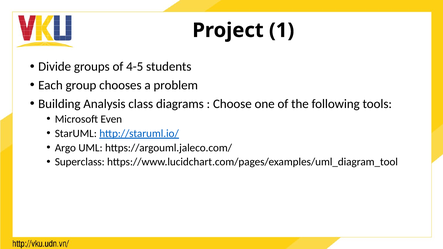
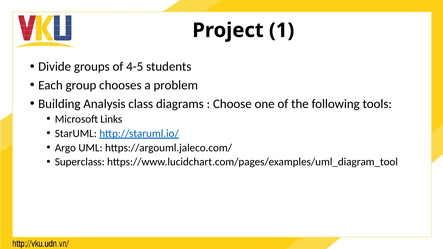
Even: Even -> Links (111, 119)
